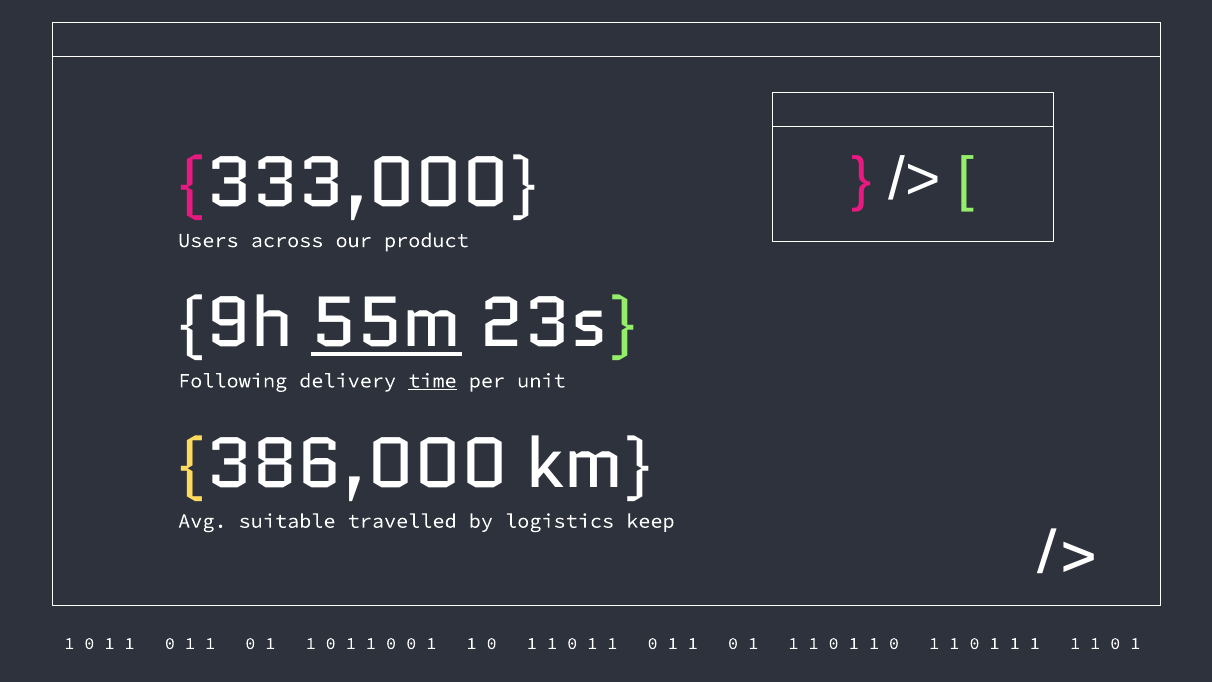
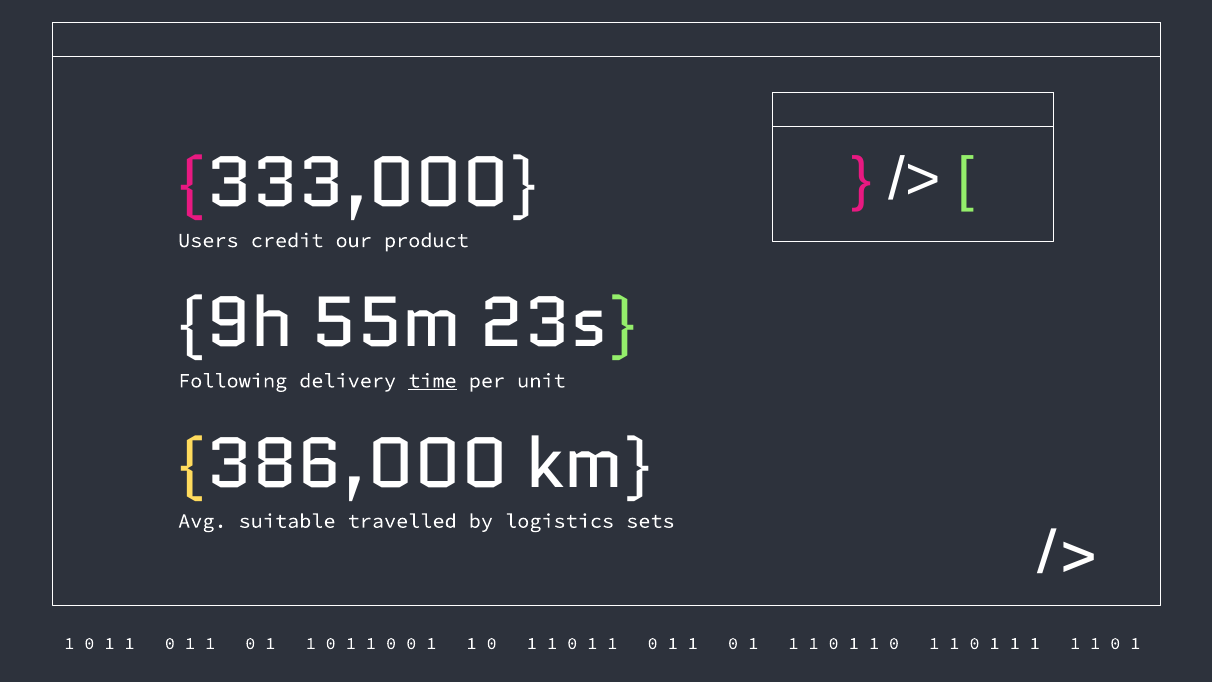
across: across -> credit (287, 240)
55m underline: present -> none (387, 323)
keep: keep -> sets (650, 521)
